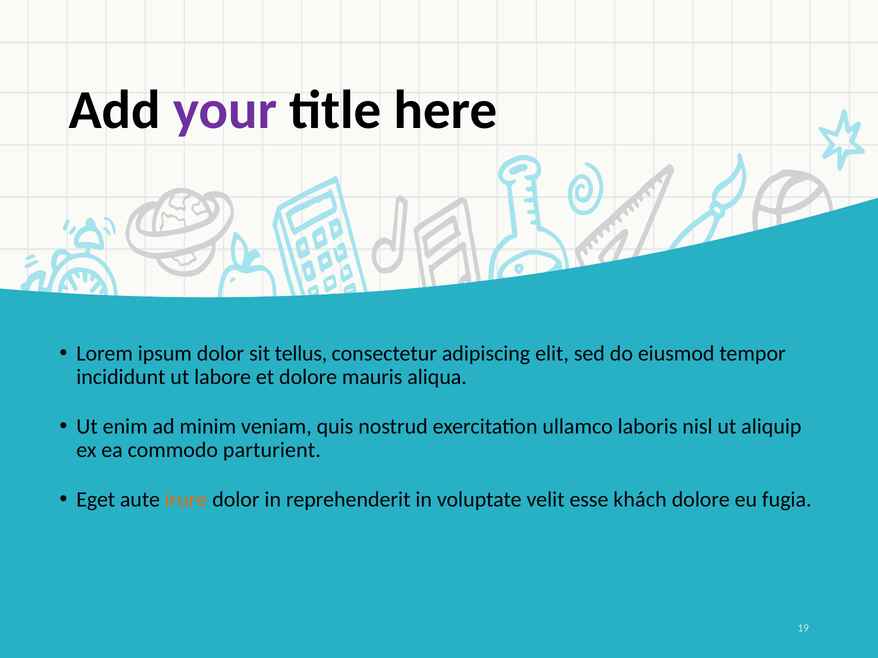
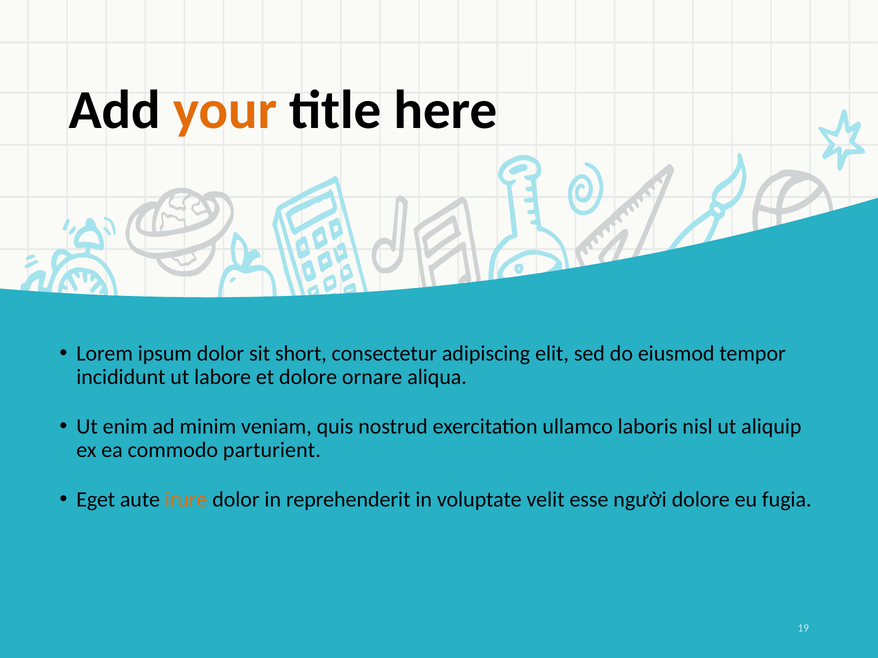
your colour: purple -> orange (225, 110)
tellus: tellus -> short (301, 354)
mauris: mauris -> ornare (372, 377)
khách: khách -> người (640, 500)
